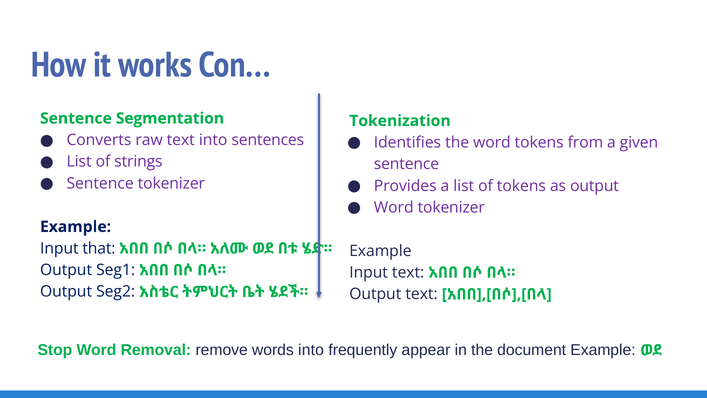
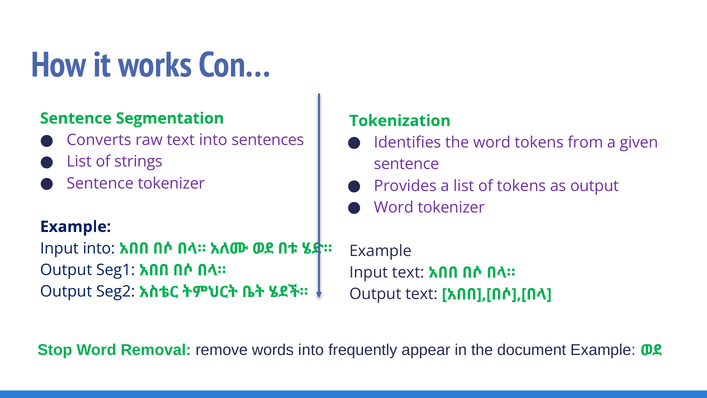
Input that: that -> into (99, 248)
